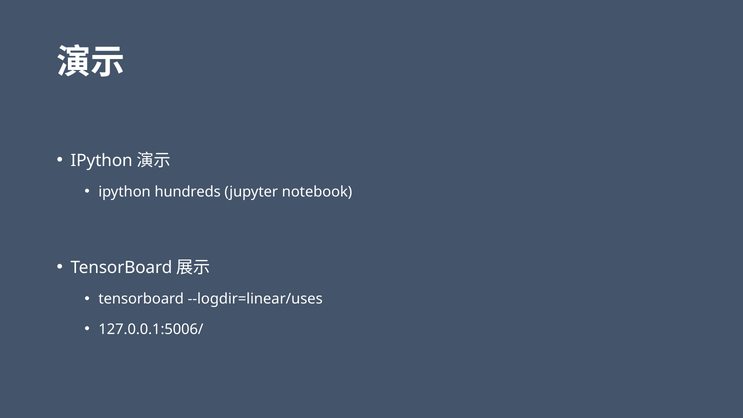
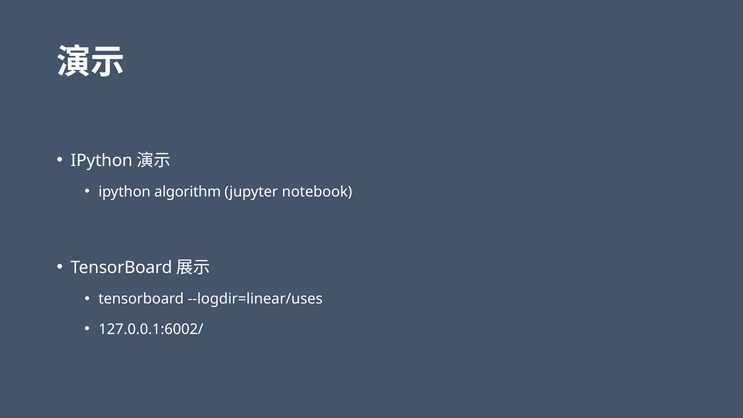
hundreds: hundreds -> algorithm (188, 192)
127.0.0.1:5006/: 127.0.0.1:5006/ -> 127.0.0.1:6002/ (151, 329)
